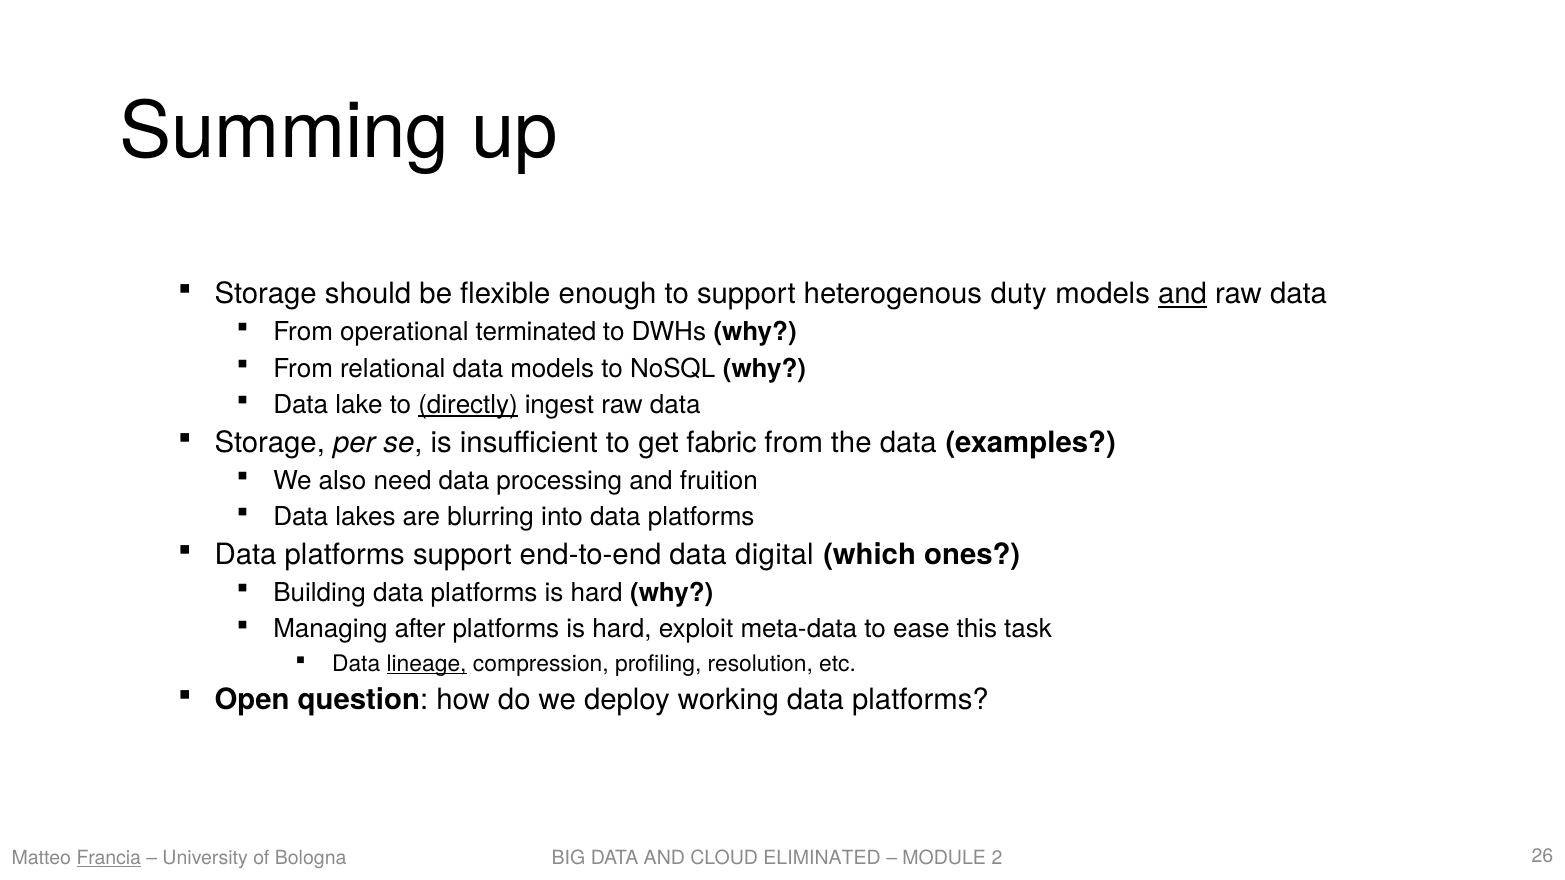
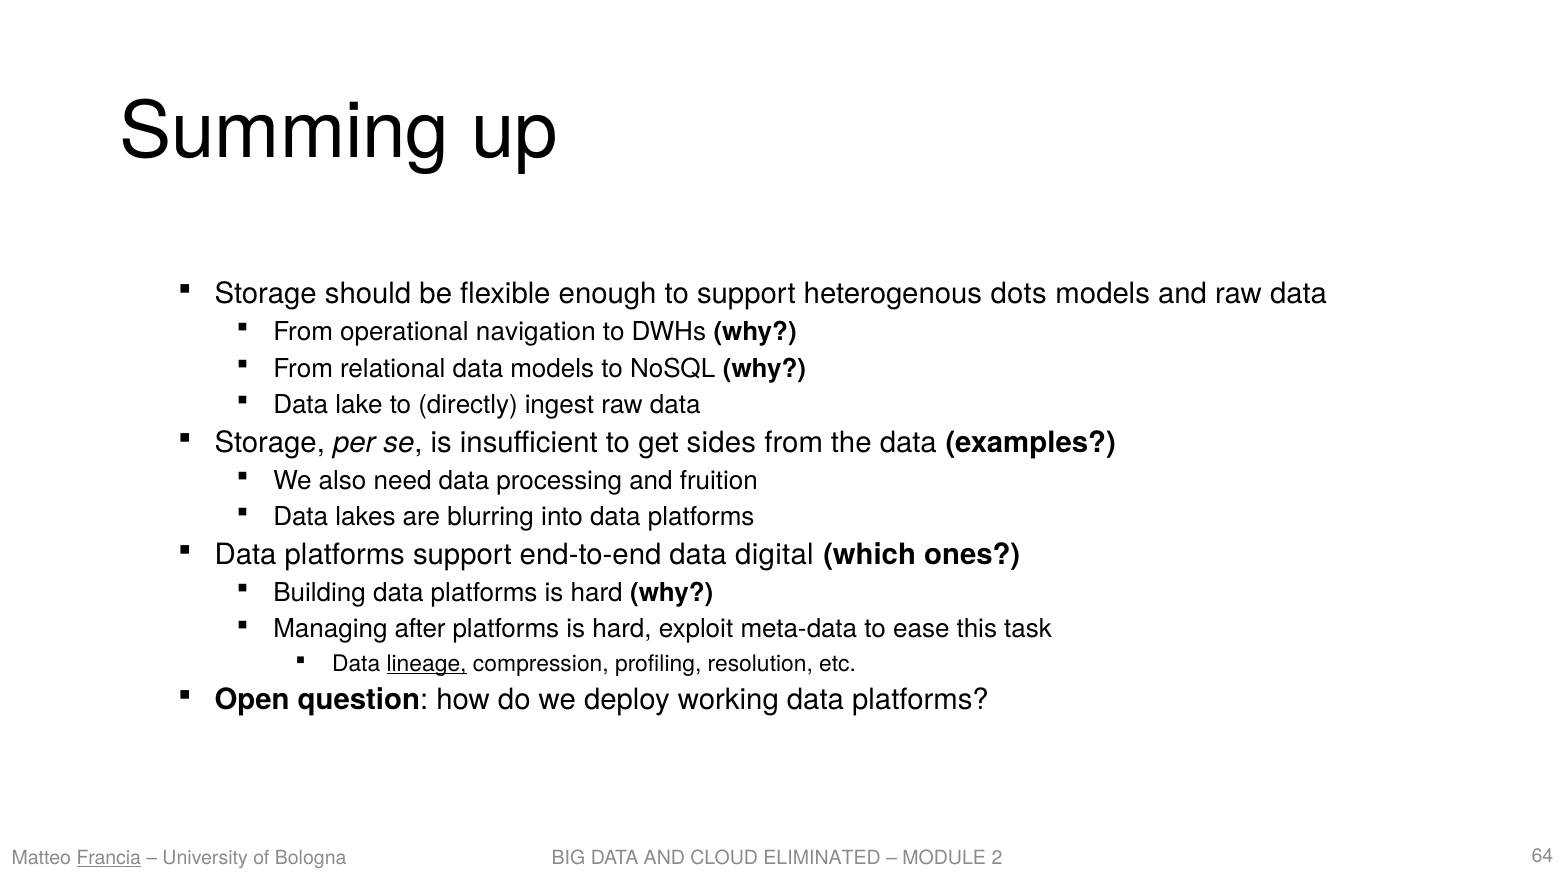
duty: duty -> dots (1019, 294)
and underline: present -> none (1183, 294)
terminated: terminated -> navigation (536, 332)
directly underline: present -> none (468, 405)
fabric: fabric -> sides (721, 443)
26: 26 -> 64 (1542, 856)
